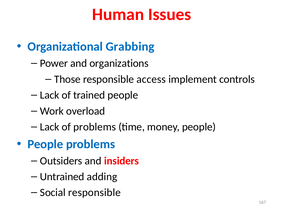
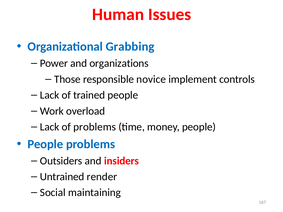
access: access -> novice (151, 79)
adding: adding -> render (102, 177)
Social responsible: responsible -> maintaining (94, 193)
